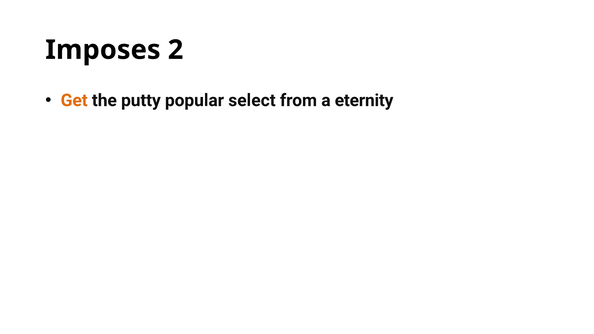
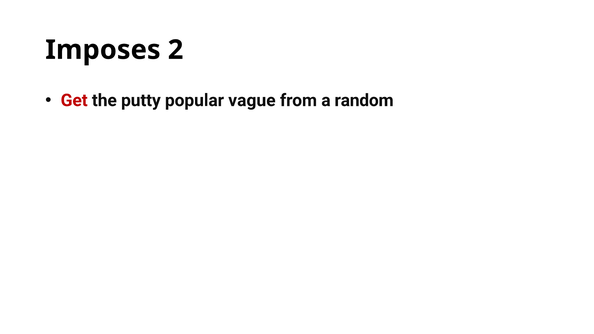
Get colour: orange -> red (74, 100)
select: select -> vague (252, 100)
eternity: eternity -> random (364, 100)
